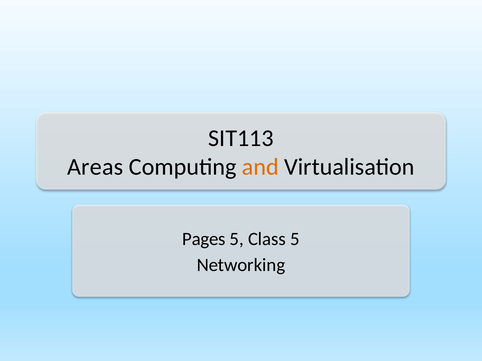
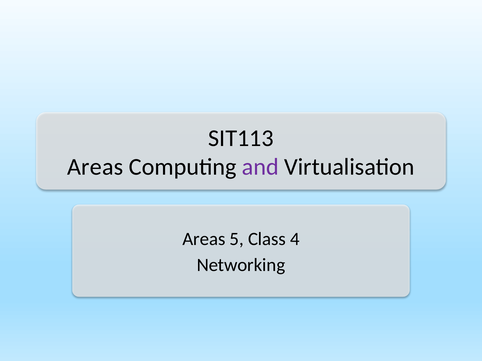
and colour: orange -> purple (260, 167)
Pages: Pages -> Areas (204, 239)
Class 5: 5 -> 4 (295, 239)
